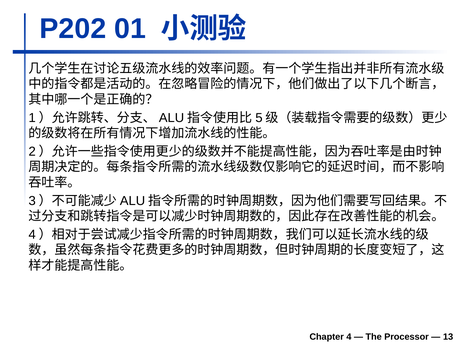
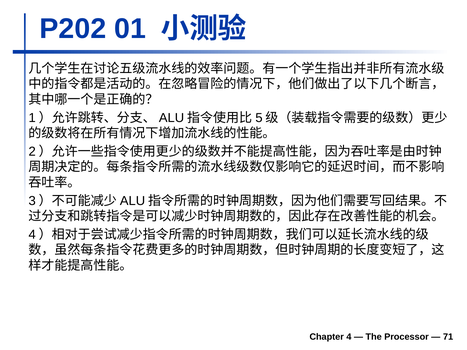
13: 13 -> 71 (448, 337)
